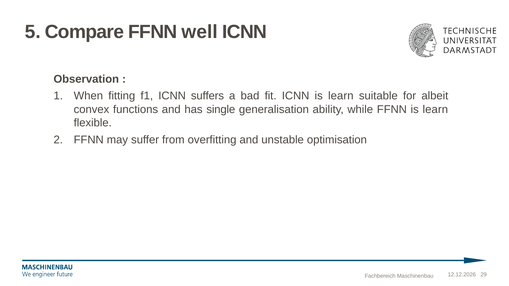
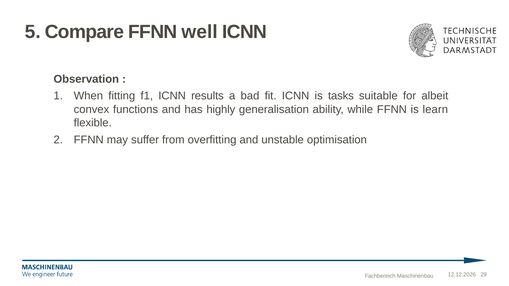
suffers: suffers -> results (207, 96)
ICNN is learn: learn -> tasks (341, 96)
single: single -> highly (221, 109)
